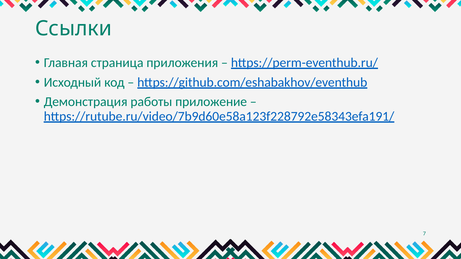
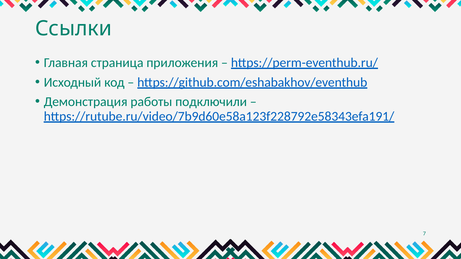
приложение: приложение -> подключили (211, 102)
